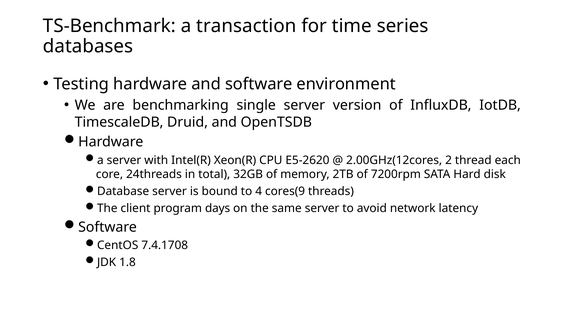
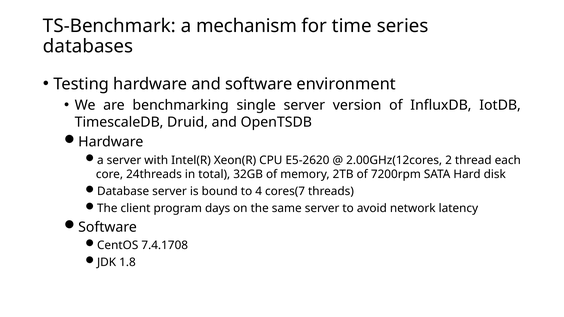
transaction: transaction -> mechanism (247, 26)
cores(9: cores(9 -> cores(7 (285, 192)
